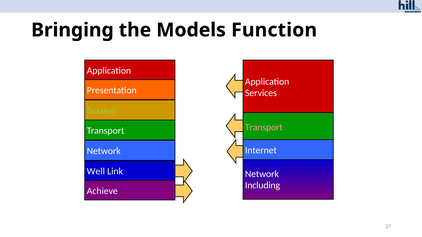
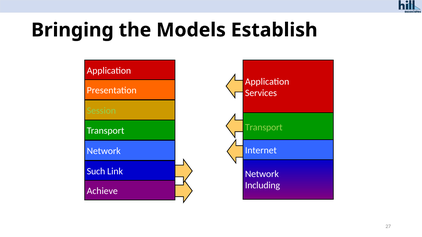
Function: Function -> Establish (274, 30)
Transport colour: pink -> light green (264, 127)
Well: Well -> Such (96, 172)
